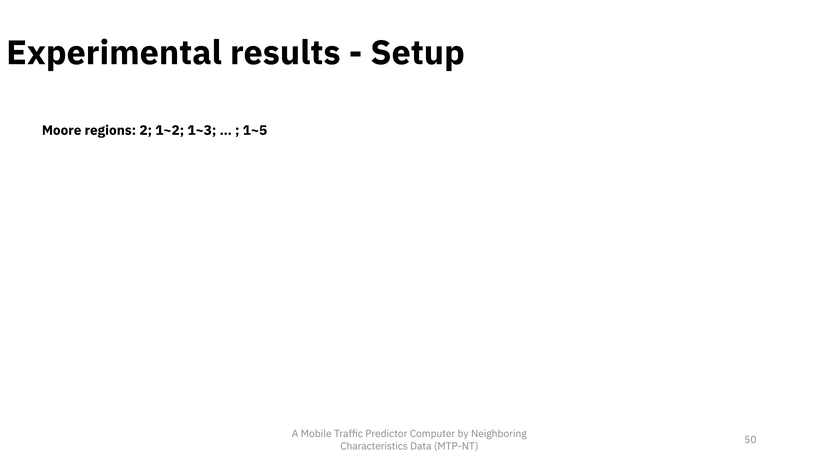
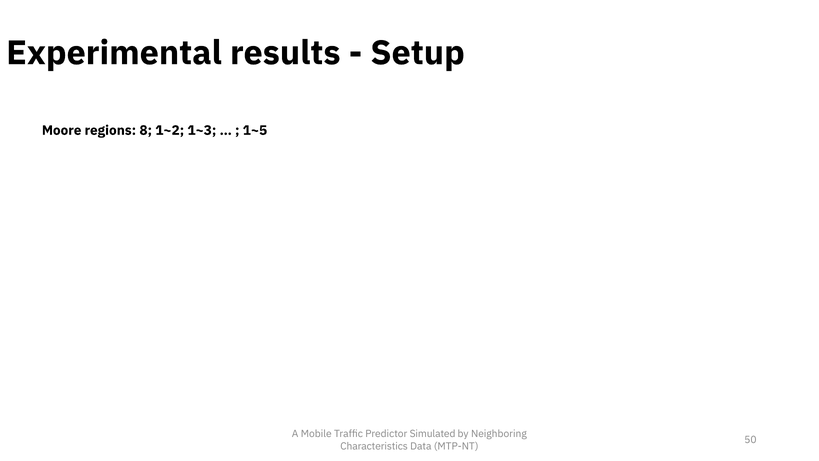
2: 2 -> 8 (146, 130)
Computer: Computer -> Simulated (433, 434)
